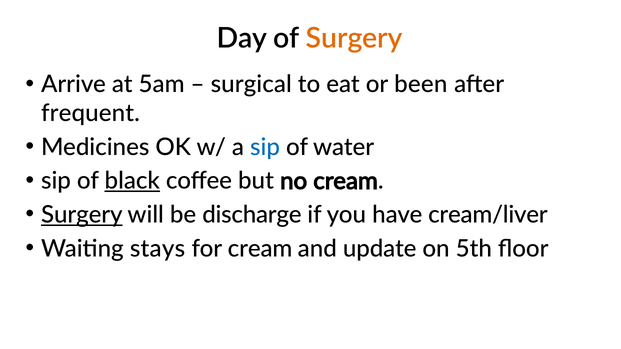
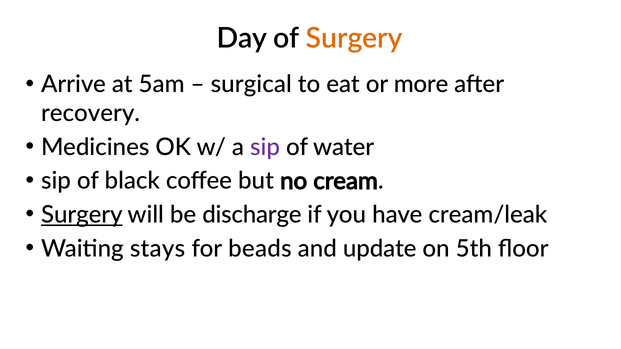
been: been -> more (421, 85)
frequent: frequent -> recovery (91, 114)
sip colour: blue -> purple (265, 147)
black underline: present -> none (132, 181)
cream/liver: cream/liver -> cream/leak (488, 215)
for cream: cream -> beads (260, 249)
